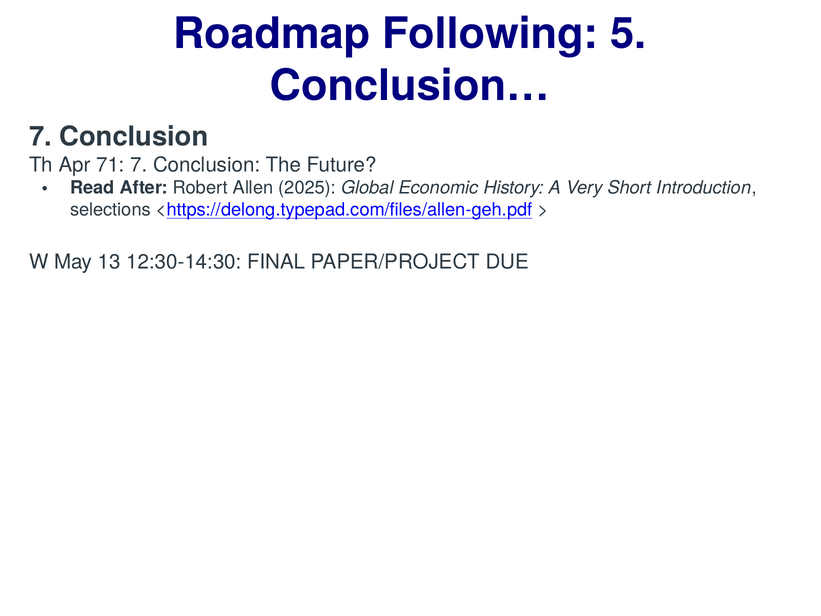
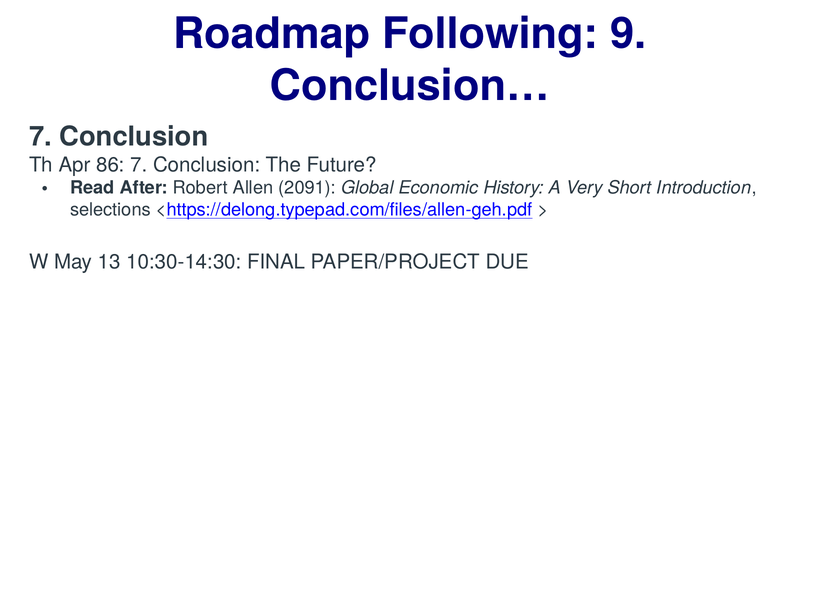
5: 5 -> 9 (628, 34)
71: 71 -> 86 (110, 165)
2025: 2025 -> 2091 (307, 188)
12:30-14:30: 12:30-14:30 -> 10:30-14:30 (184, 262)
